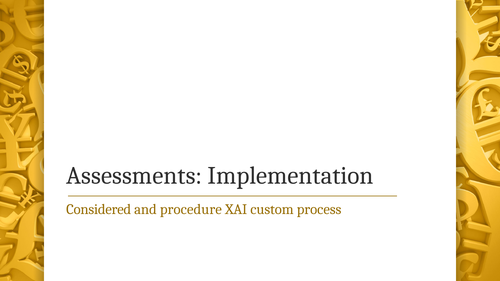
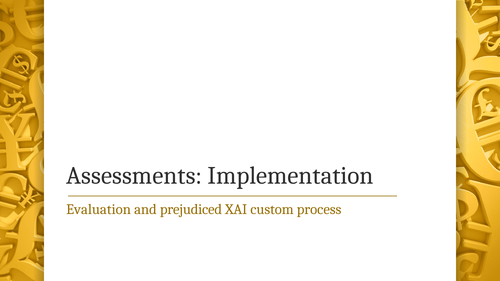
Considered: Considered -> Evaluation (99, 210)
procedure: procedure -> prejudiced (191, 210)
